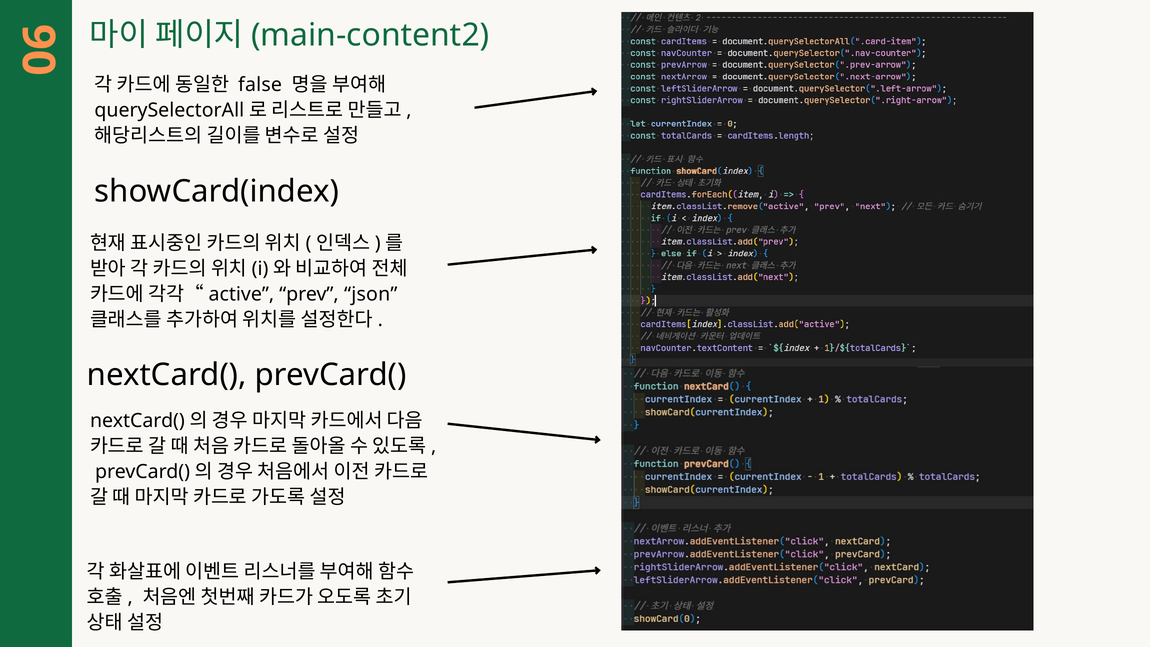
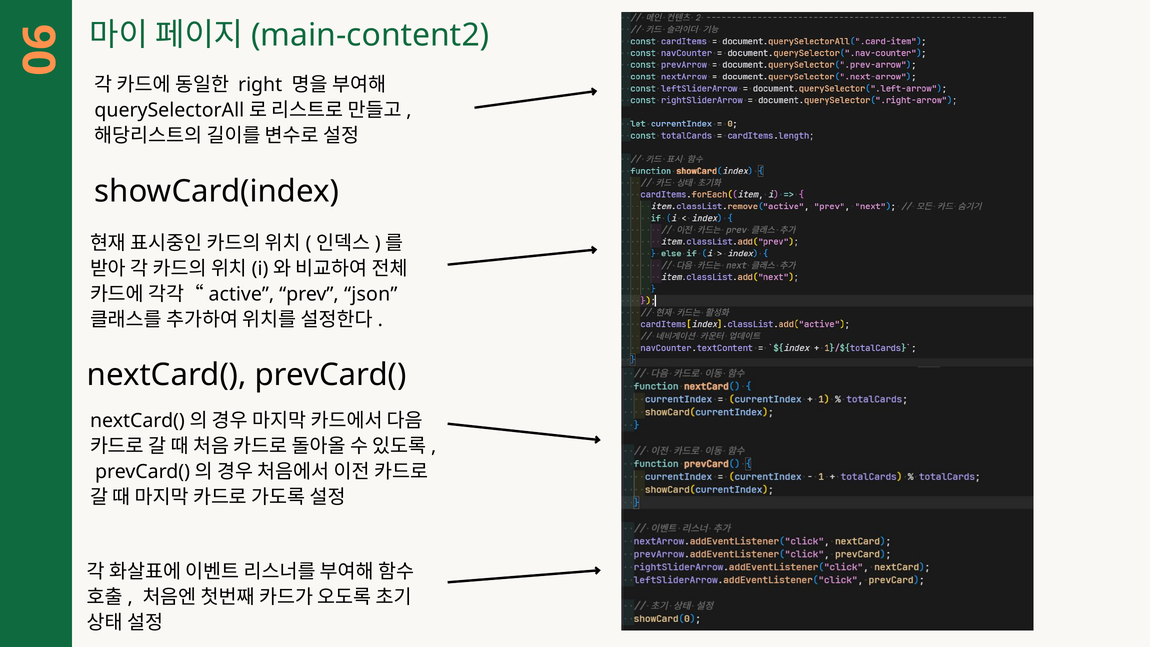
false: false -> right (260, 85)
